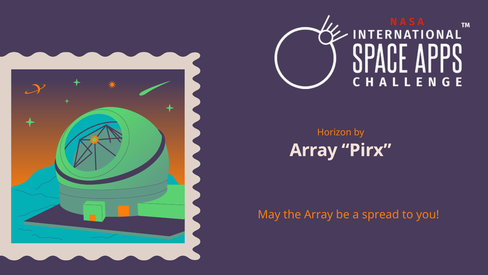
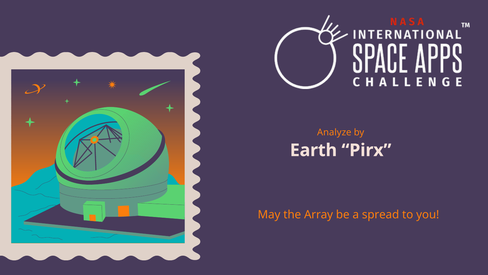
Horizon: Horizon -> Analyze (334, 132)
Array: Array -> Earth (313, 150)
